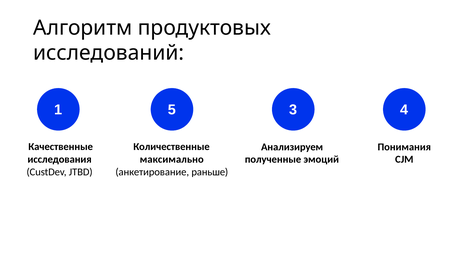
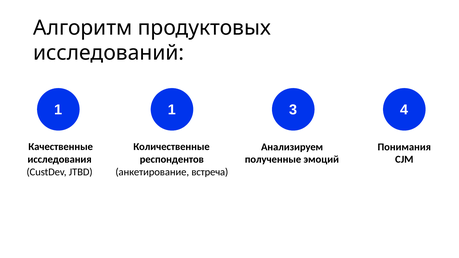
1 5: 5 -> 1 (172, 110)
максимально: максимально -> респондентов (172, 160)
раньше: раньше -> встреча (210, 172)
